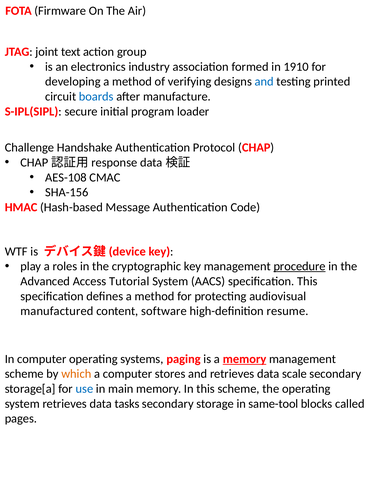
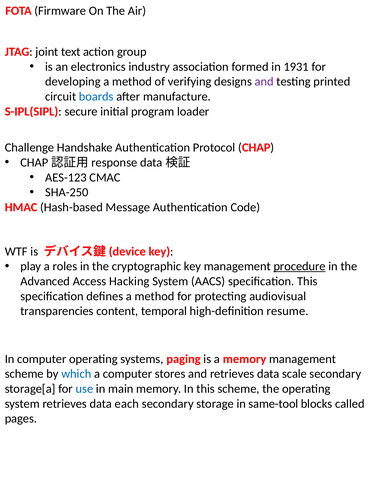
1910: 1910 -> 1931 (296, 67)
and colour: blue -> purple (264, 82)
AES-108: AES-108 -> AES-123 (66, 178)
SHA-156: SHA-156 -> SHA-250 (67, 193)
Tutorial: Tutorial -> Hacking (129, 281)
manufactured: manufactured -> transparencies (57, 311)
software: software -> temporal (164, 311)
memory underline: present -> none (245, 359)
which colour: orange -> blue (76, 374)
tasks: tasks -> each (127, 404)
